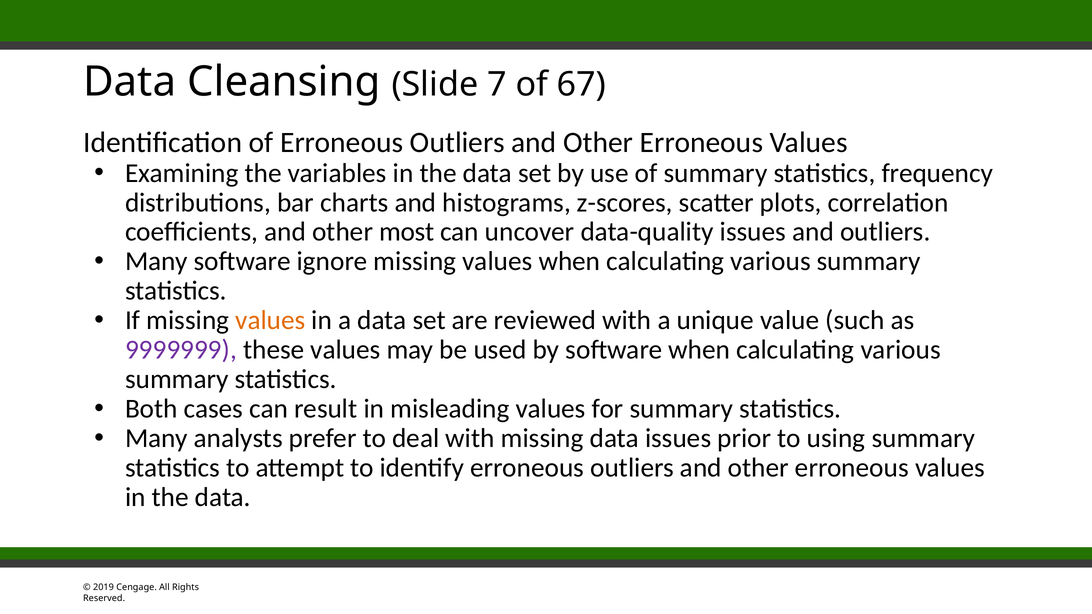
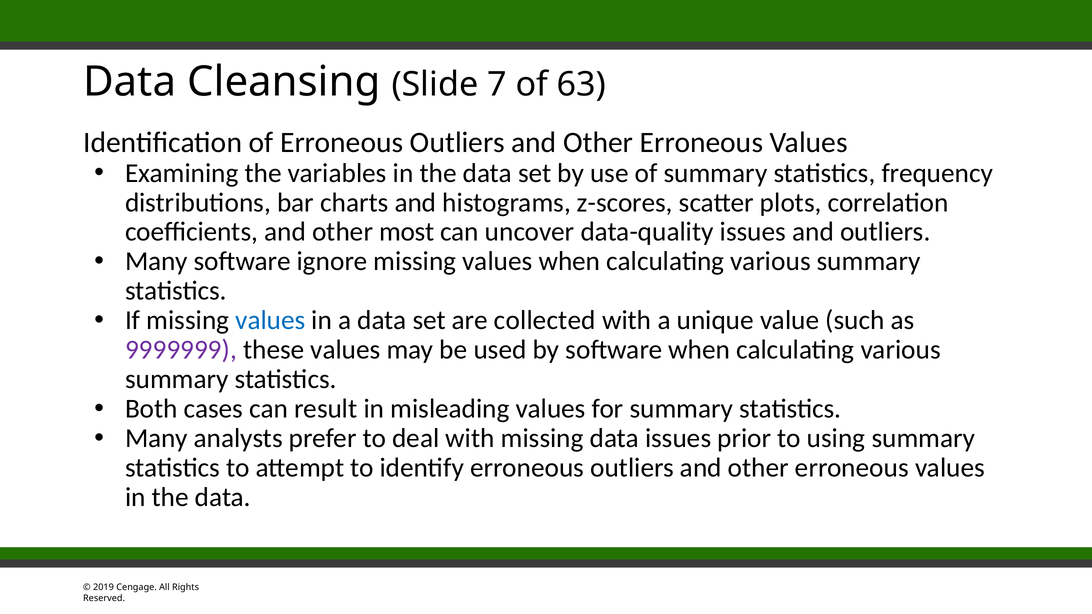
67: 67 -> 63 (581, 85)
values colour: orange -> blue (270, 320)
reviewed: reviewed -> collected (545, 320)
